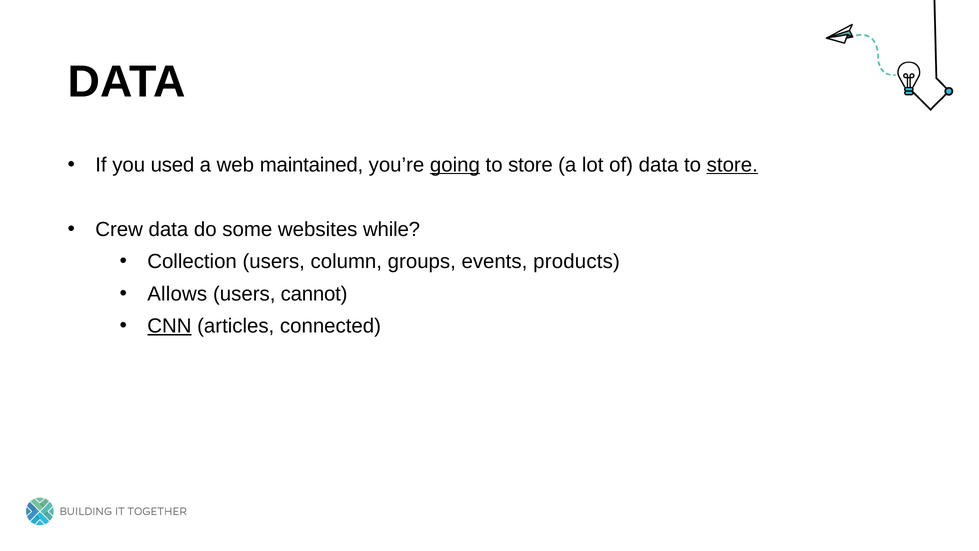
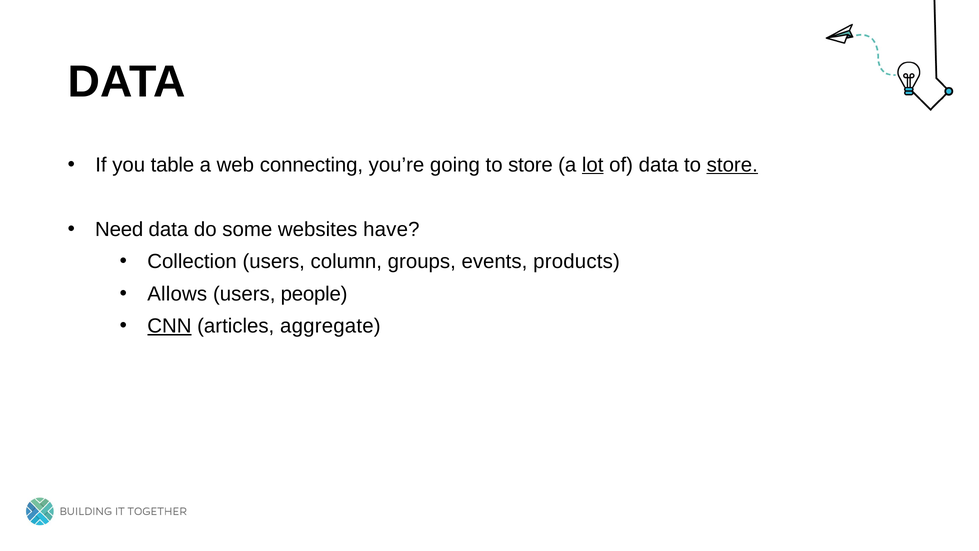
used: used -> table (172, 165)
maintained: maintained -> connecting (311, 165)
going underline: present -> none (455, 165)
lot underline: none -> present (593, 165)
Crew: Crew -> Need (119, 229)
while: while -> have (391, 229)
cannot: cannot -> people (314, 294)
connected: connected -> aggregate (330, 326)
